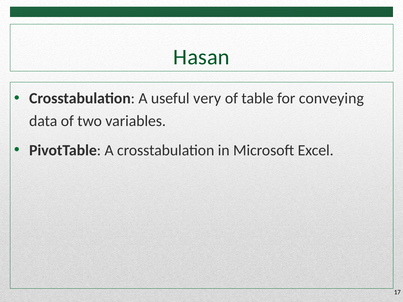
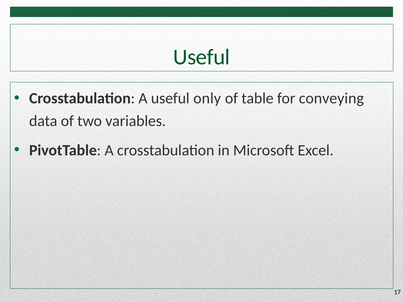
Hasan: Hasan -> Useful (202, 57)
very: very -> only (207, 98)
